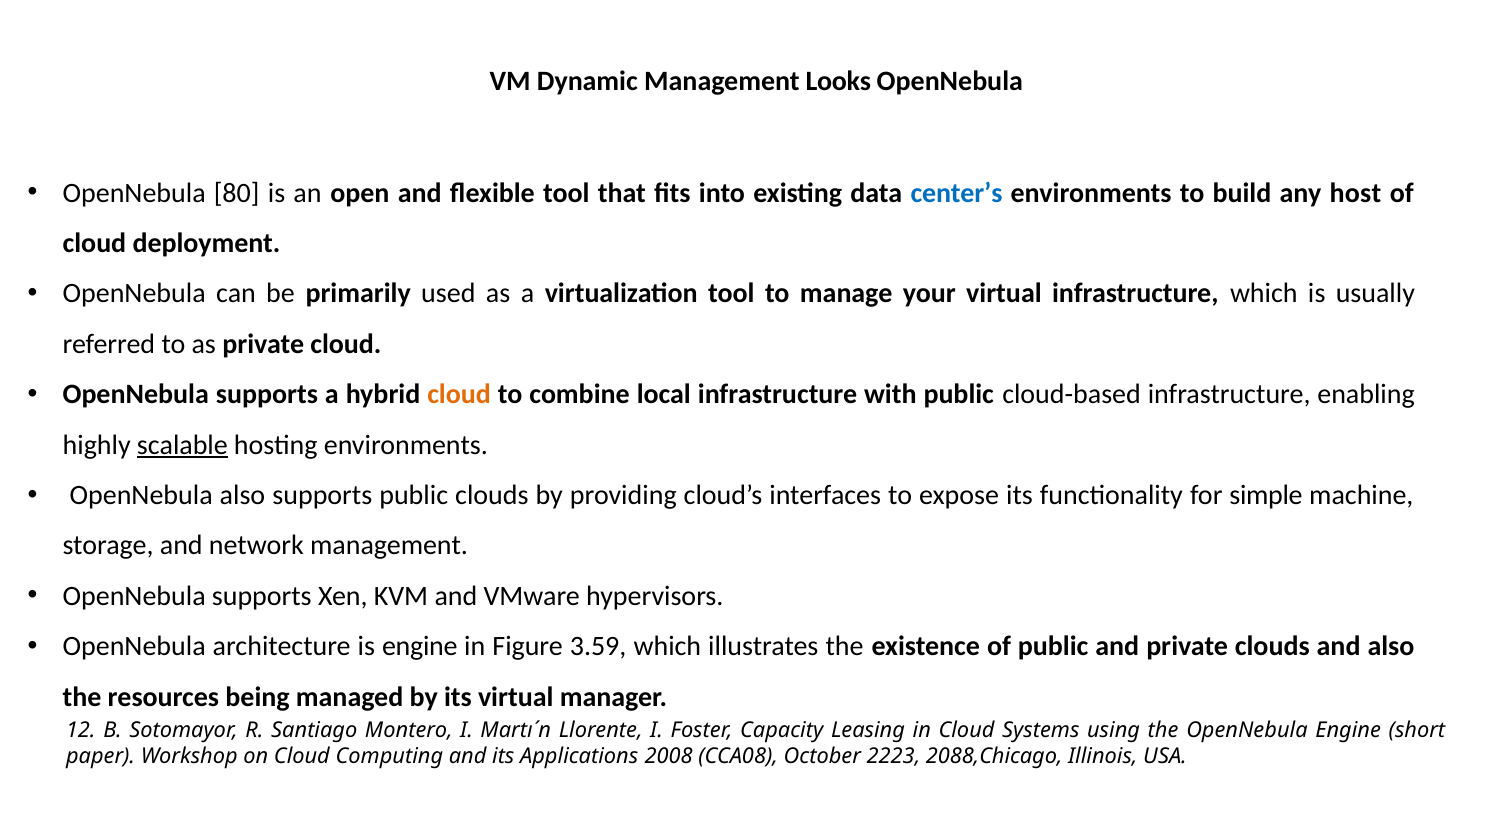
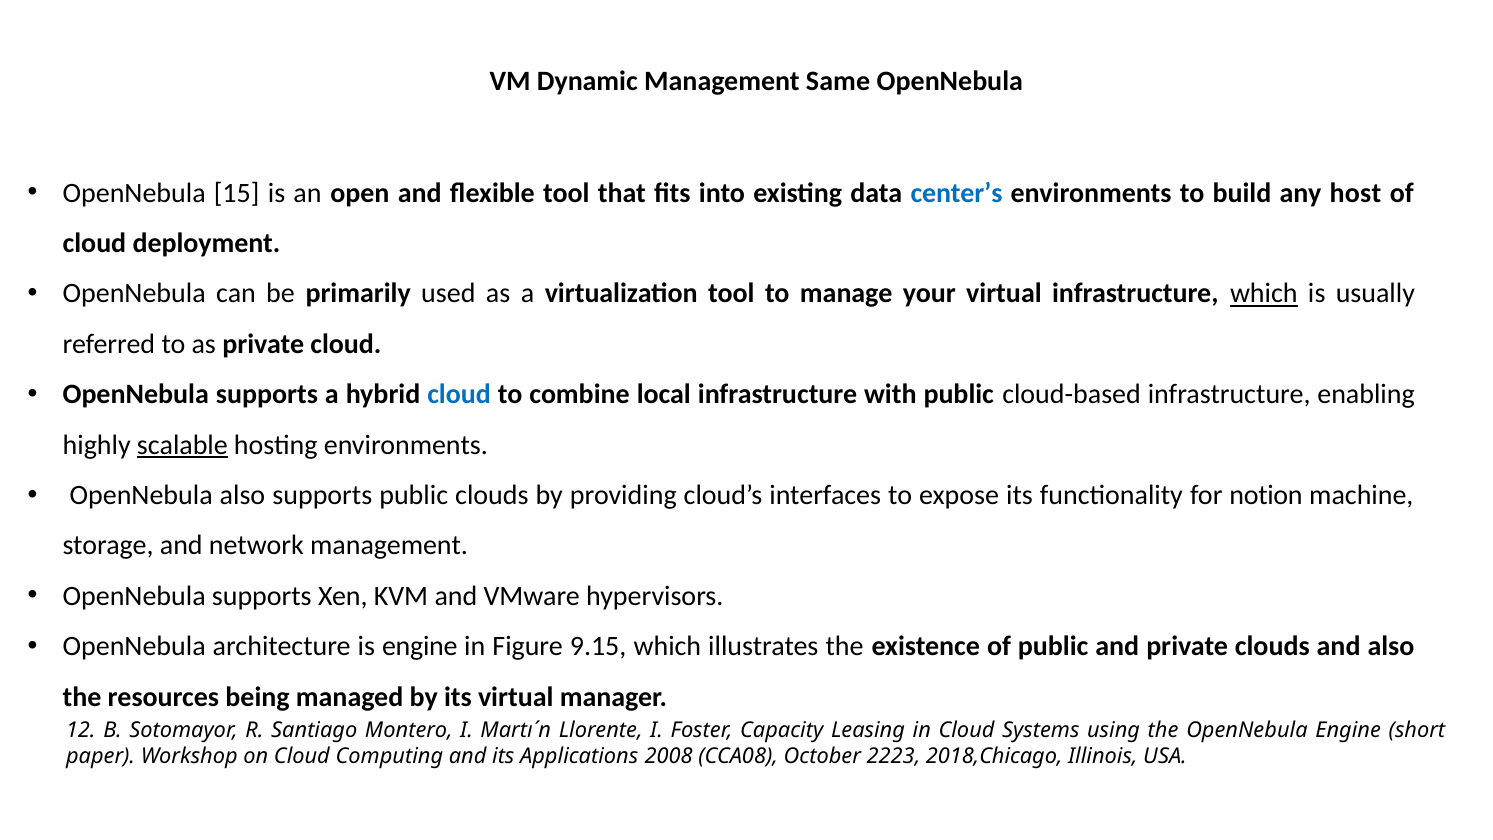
Looks: Looks -> Same (838, 82)
80: 80 -> 15 (237, 193)
which underline: none -> present (1264, 294)
cloud colour: orange -> blue (459, 394)
simple: simple -> notion (1266, 495)
3.59: 3.59 -> 9.15 (598, 646)
2088,Chicago: 2088,Chicago -> 2018,Chicago (994, 756)
